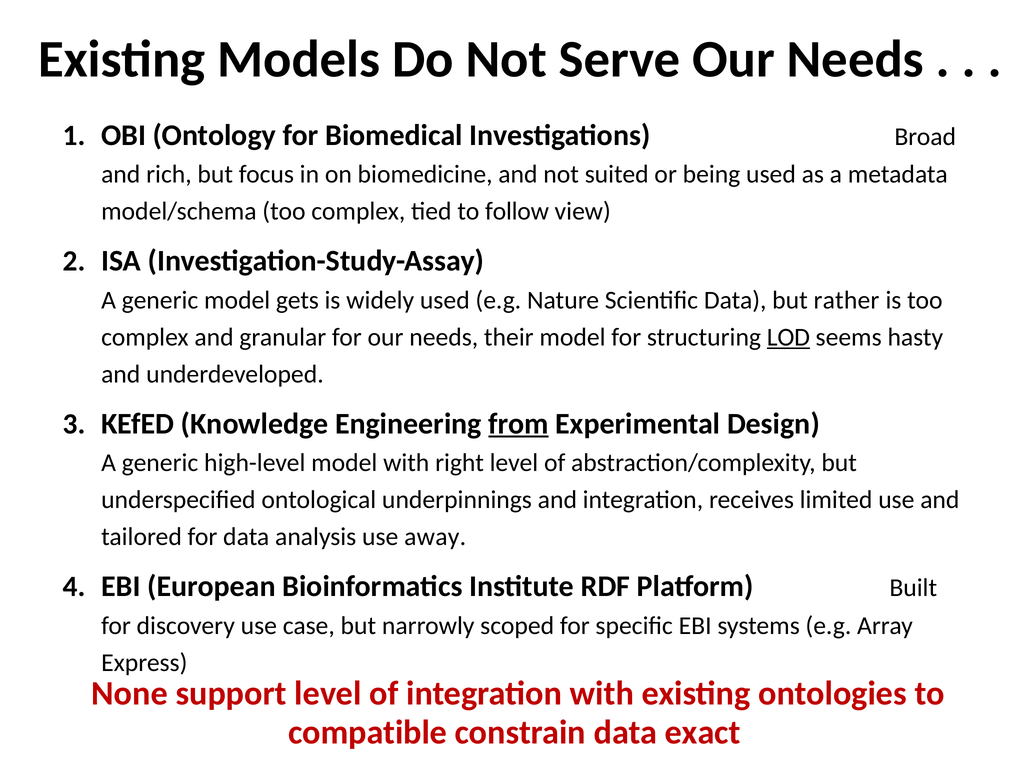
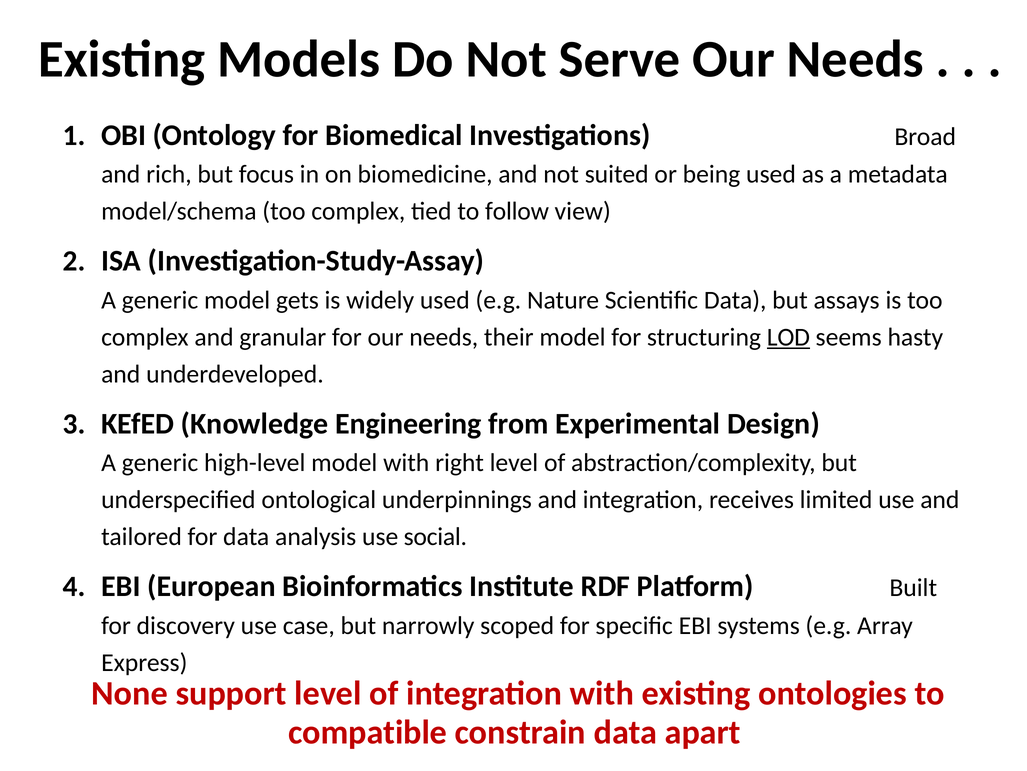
rather: rather -> assays (847, 300)
from underline: present -> none (519, 423)
away: away -> social (435, 536)
exact: exact -> apart (703, 731)
